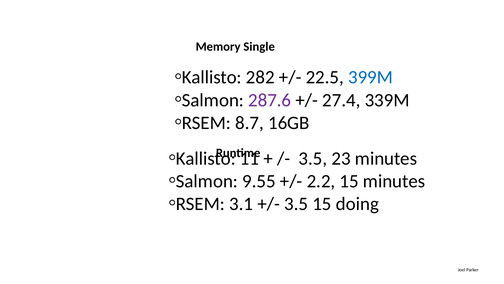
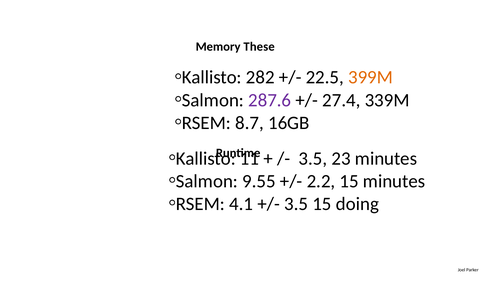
Single: Single -> These (259, 46)
399M colour: blue -> orange (371, 77)
3.1: 3.1 -> 4.1 (241, 204)
